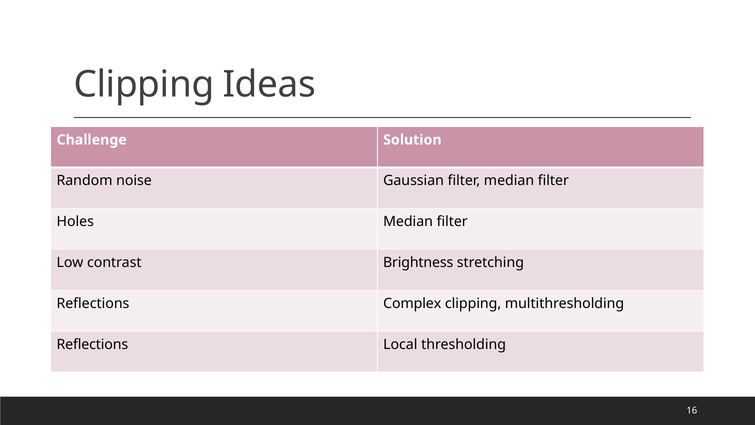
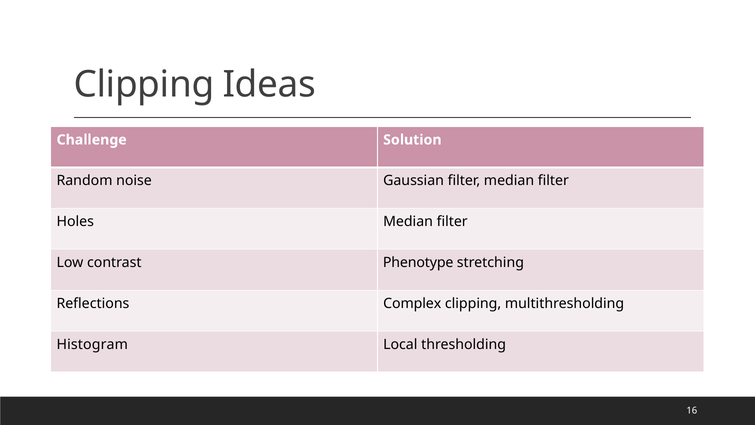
Brightness: Brightness -> Phenotype (418, 262)
Reflections: Reflections -> Histogram (92, 344)
